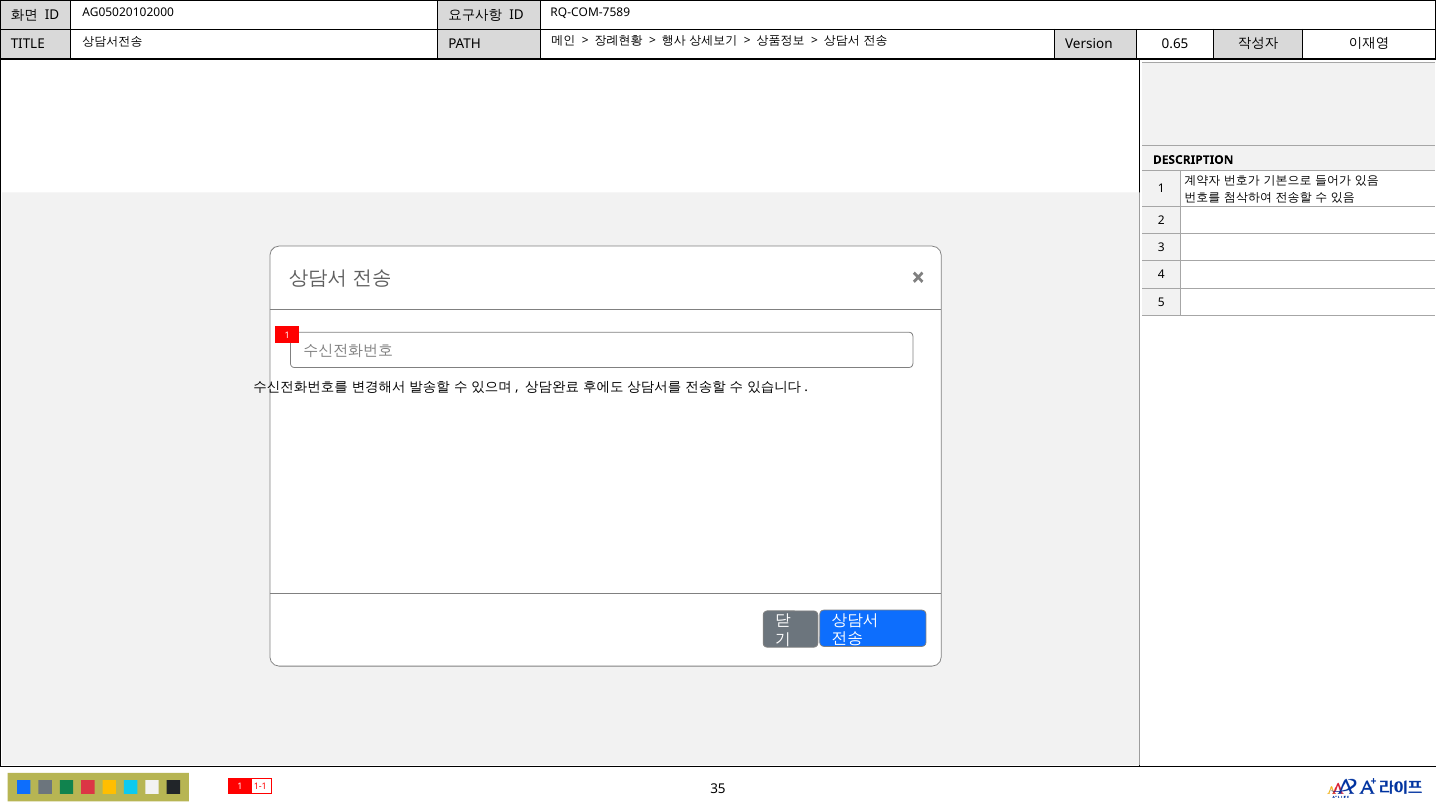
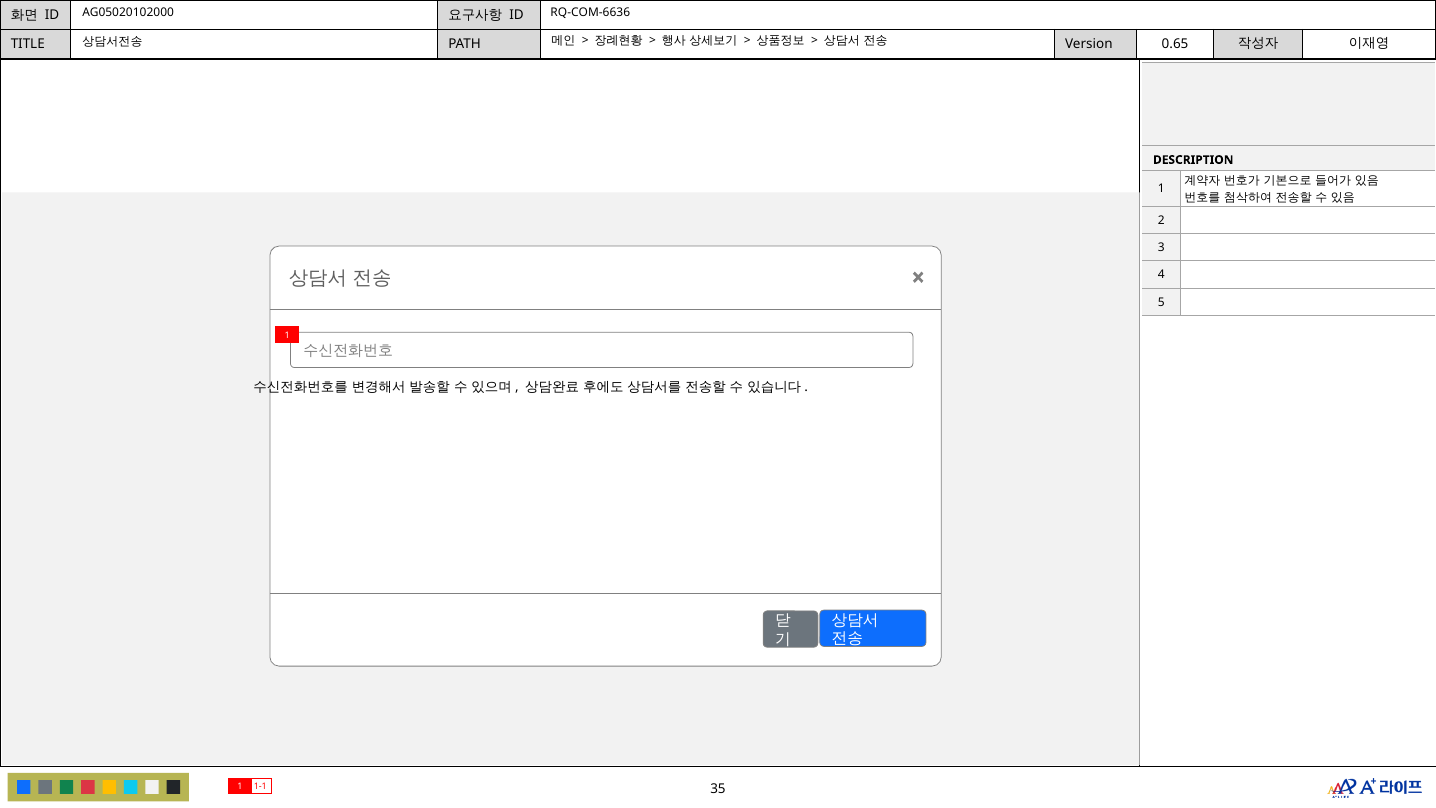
RQ-COM-7589: RQ-COM-7589 -> RQ-COM-6636 (590, 13)
